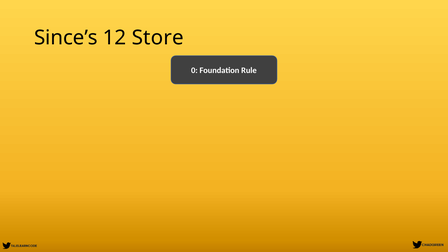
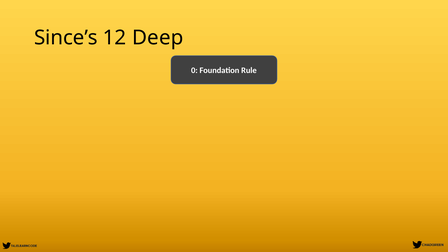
Store: Store -> Deep (158, 38)
